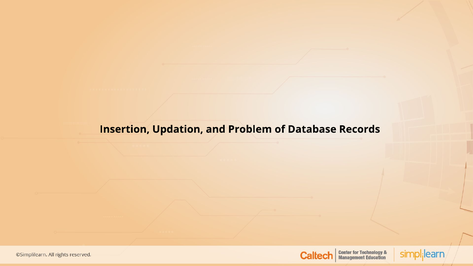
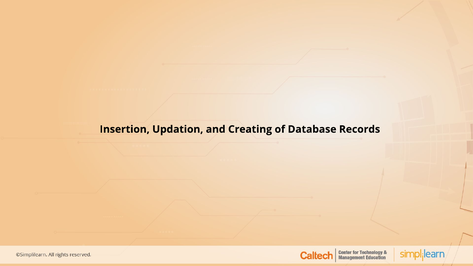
Problem: Problem -> Creating (250, 129)
